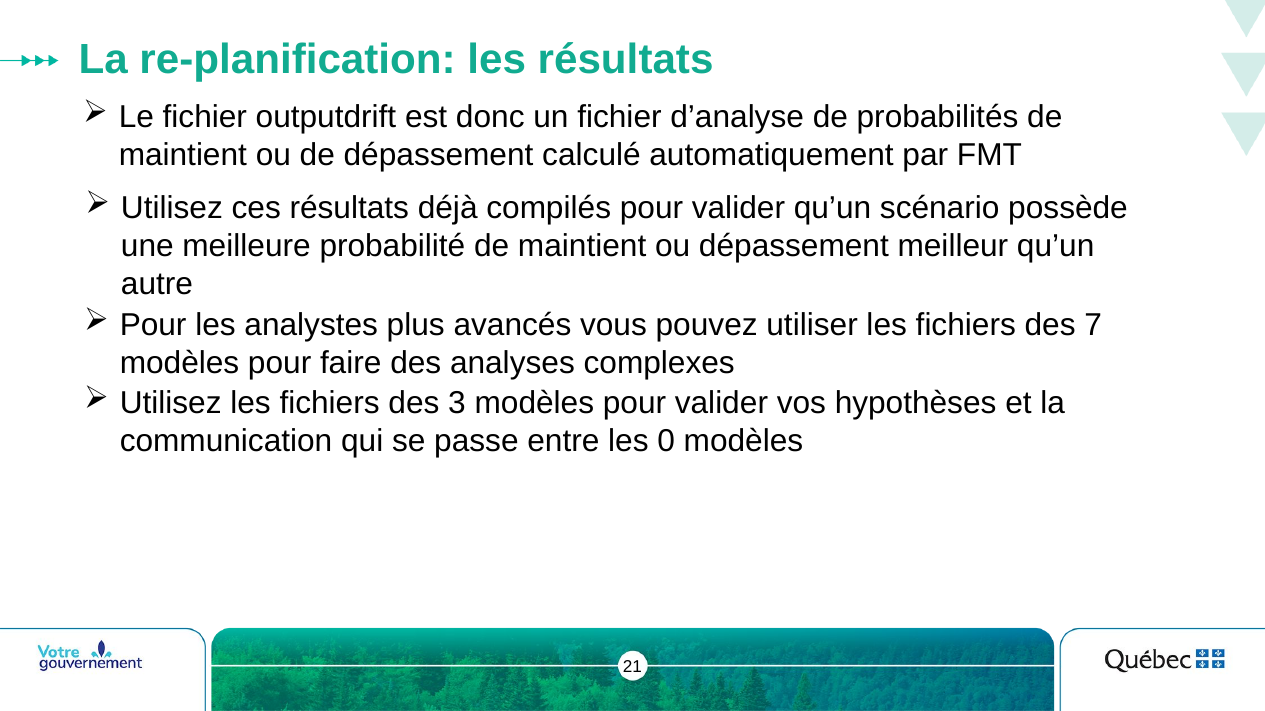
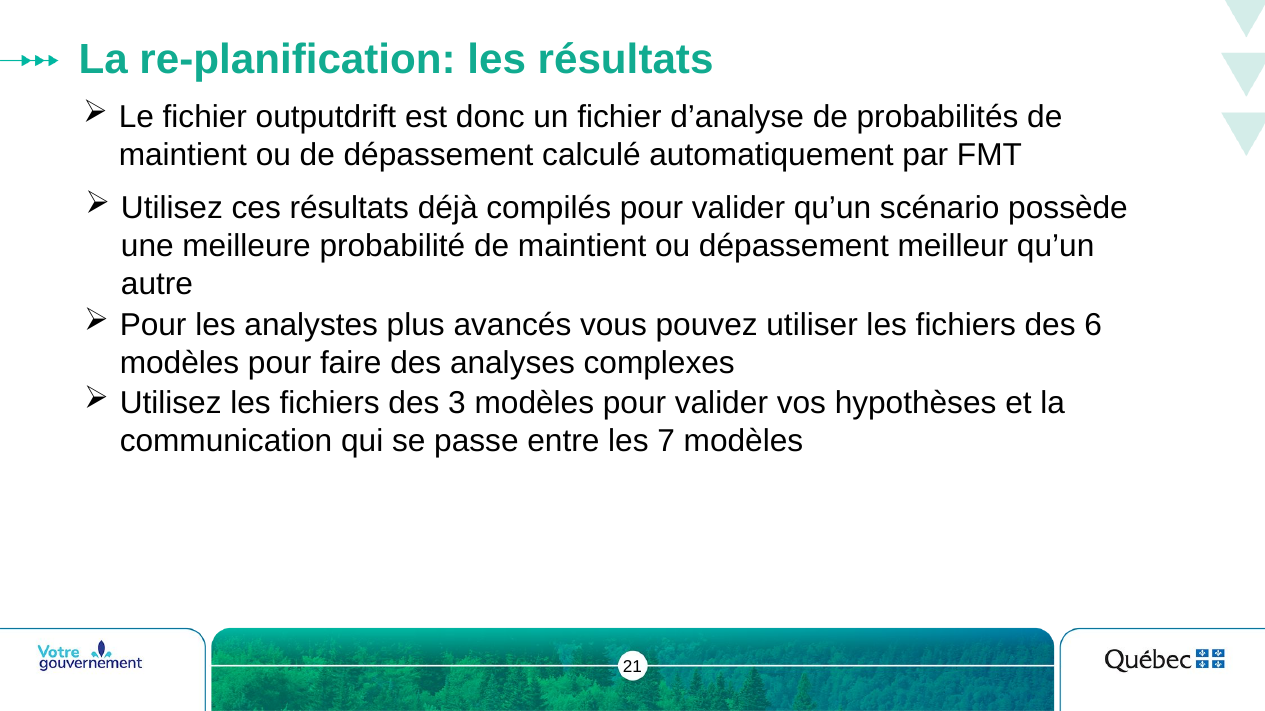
7: 7 -> 6 (1093, 325)
0: 0 -> 7 (666, 441)
